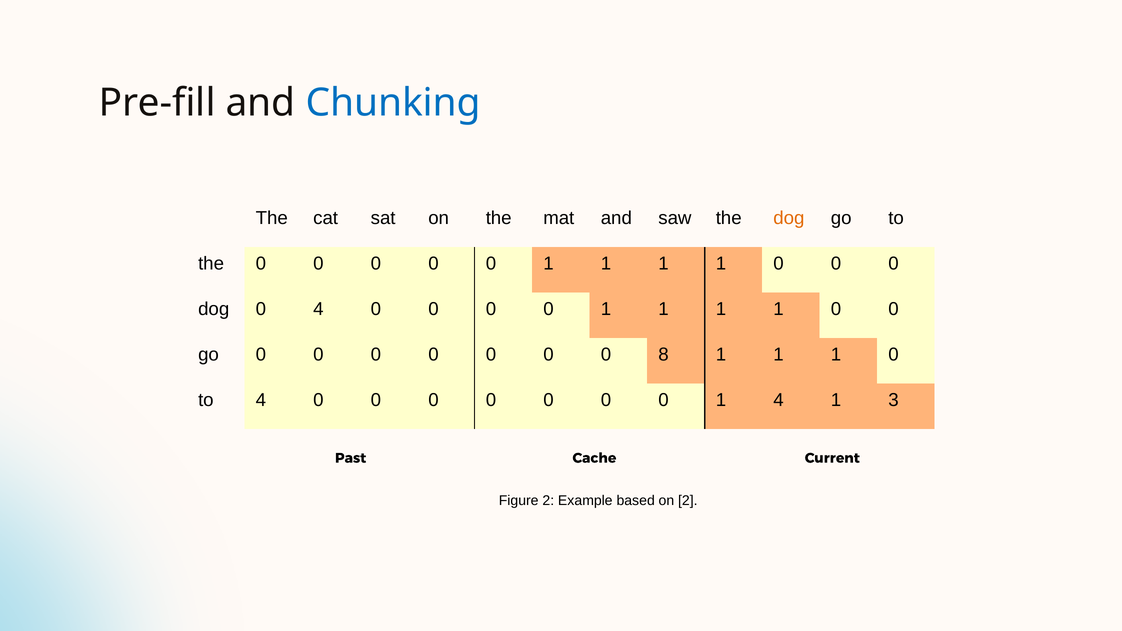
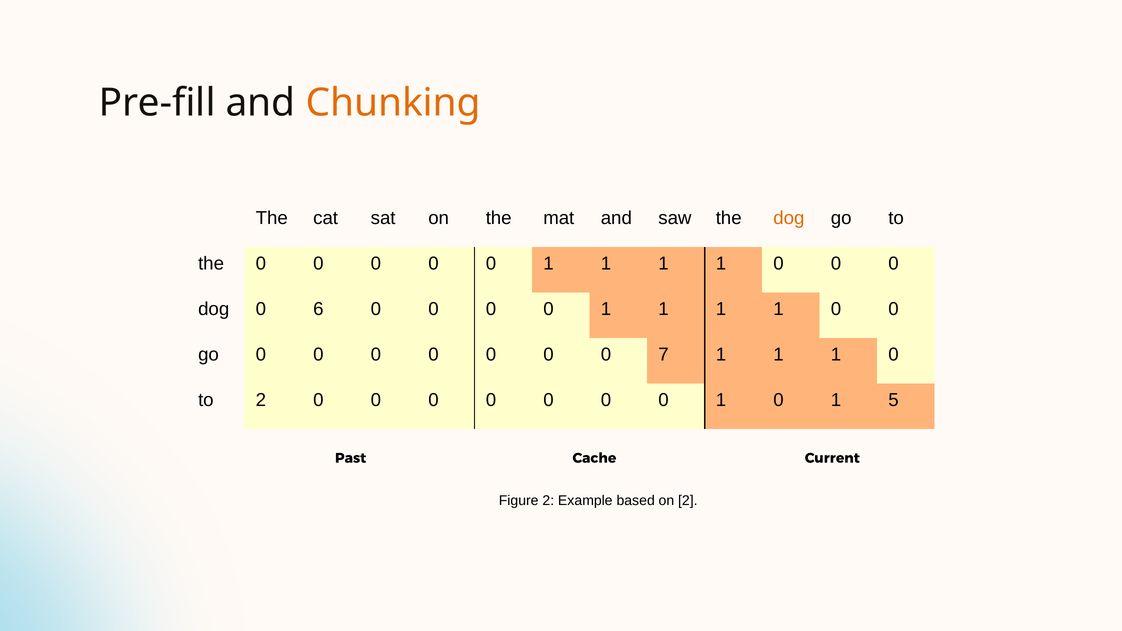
Chunking colour: blue -> orange (393, 103)
0 4: 4 -> 6 (318, 309)
8: 8 -> 7 (664, 355)
to 4: 4 -> 2 (261, 400)
0 1 4: 4 -> 0 (779, 400)
3: 3 -> 5 (894, 400)
